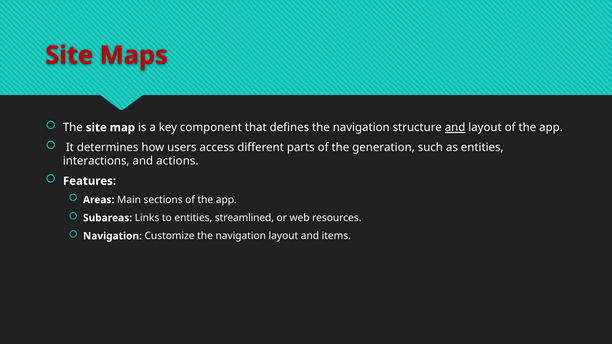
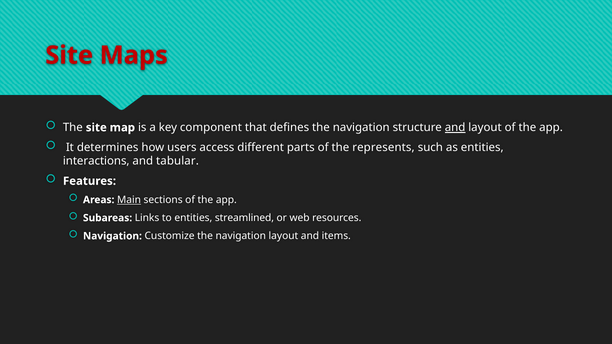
generation: generation -> represents (383, 148)
actions: actions -> tabular (177, 161)
Main underline: none -> present (129, 200)
